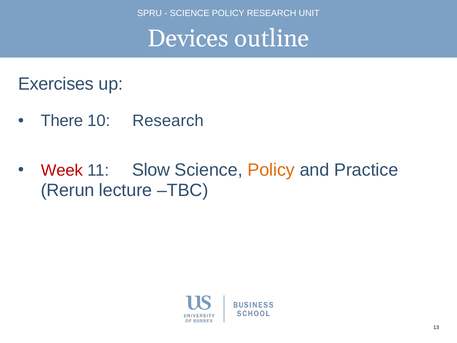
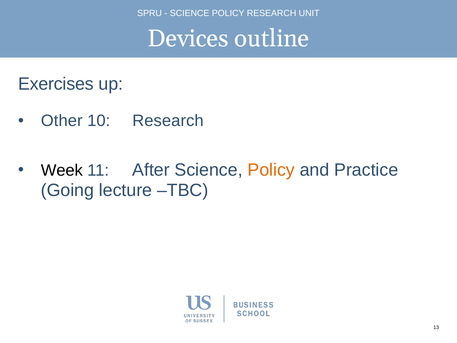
There: There -> Other (62, 121)
Week colour: red -> black (62, 170)
Slow: Slow -> After (151, 170)
Rerun: Rerun -> Going (67, 190)
